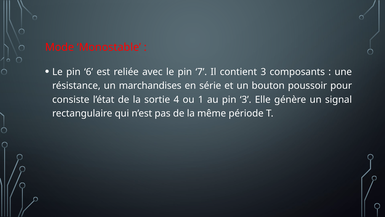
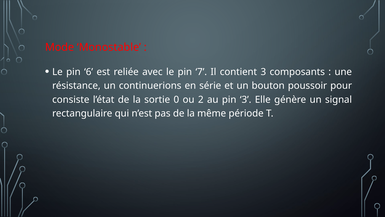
marchandises: marchandises -> continuerions (150, 86)
4: 4 -> 0 (176, 99)
1: 1 -> 2 (201, 99)
